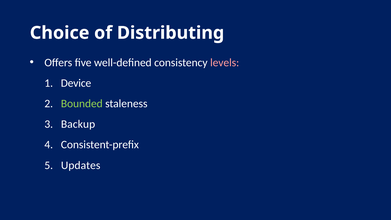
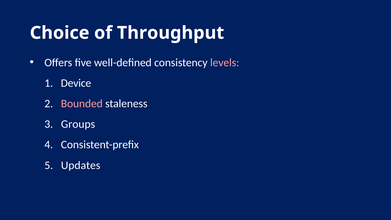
Distributing: Distributing -> Throughput (171, 33)
Bounded colour: light green -> pink (82, 104)
Backup: Backup -> Groups (78, 124)
